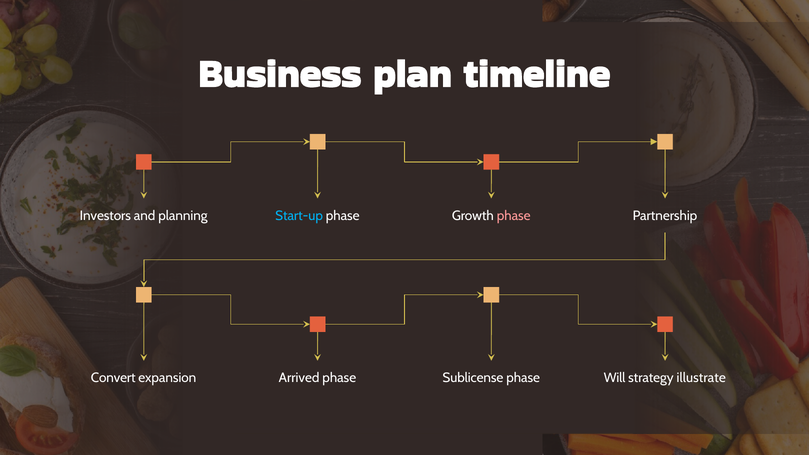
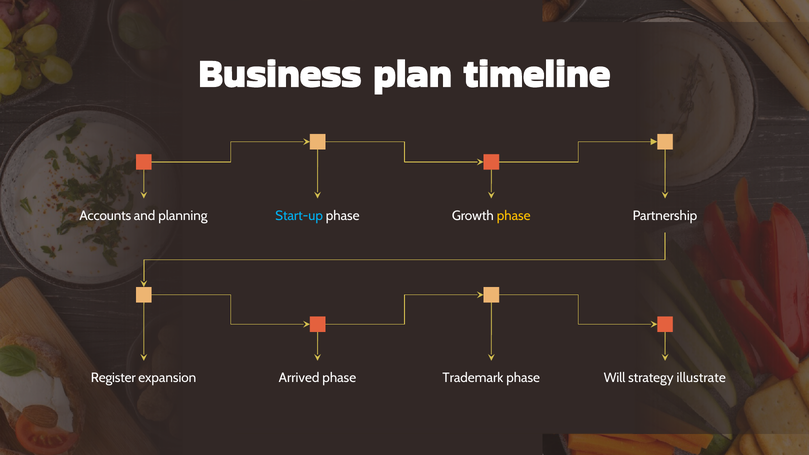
Investors: Investors -> Accounts (105, 216)
phase colour: pink -> yellow (514, 216)
Convert: Convert -> Register (113, 378)
Sublicense: Sublicense -> Trademark (473, 378)
